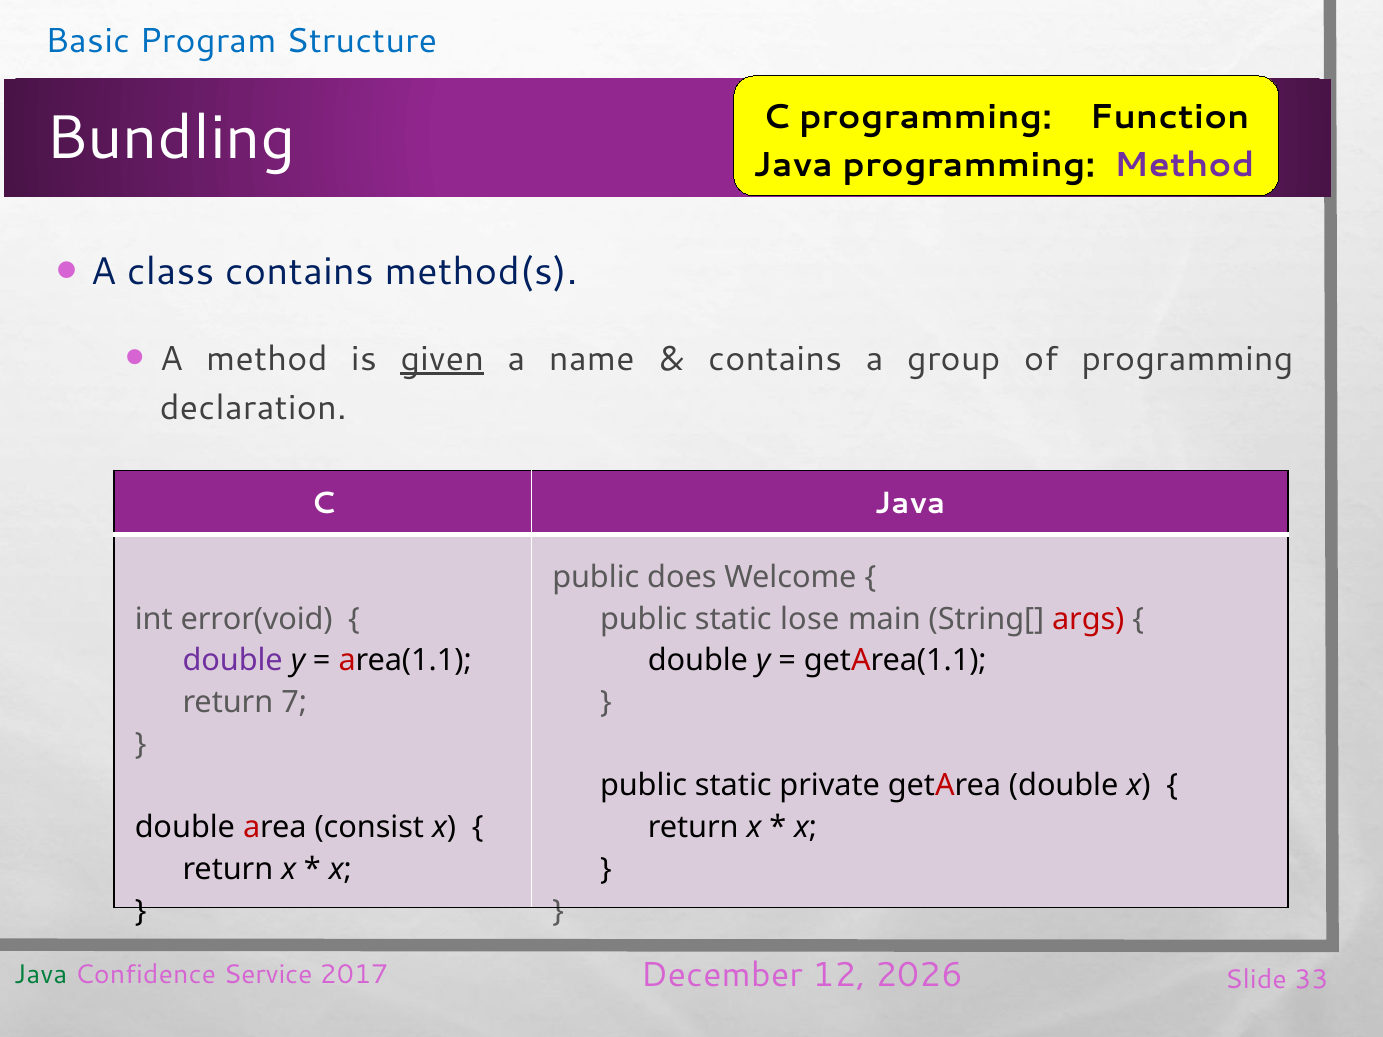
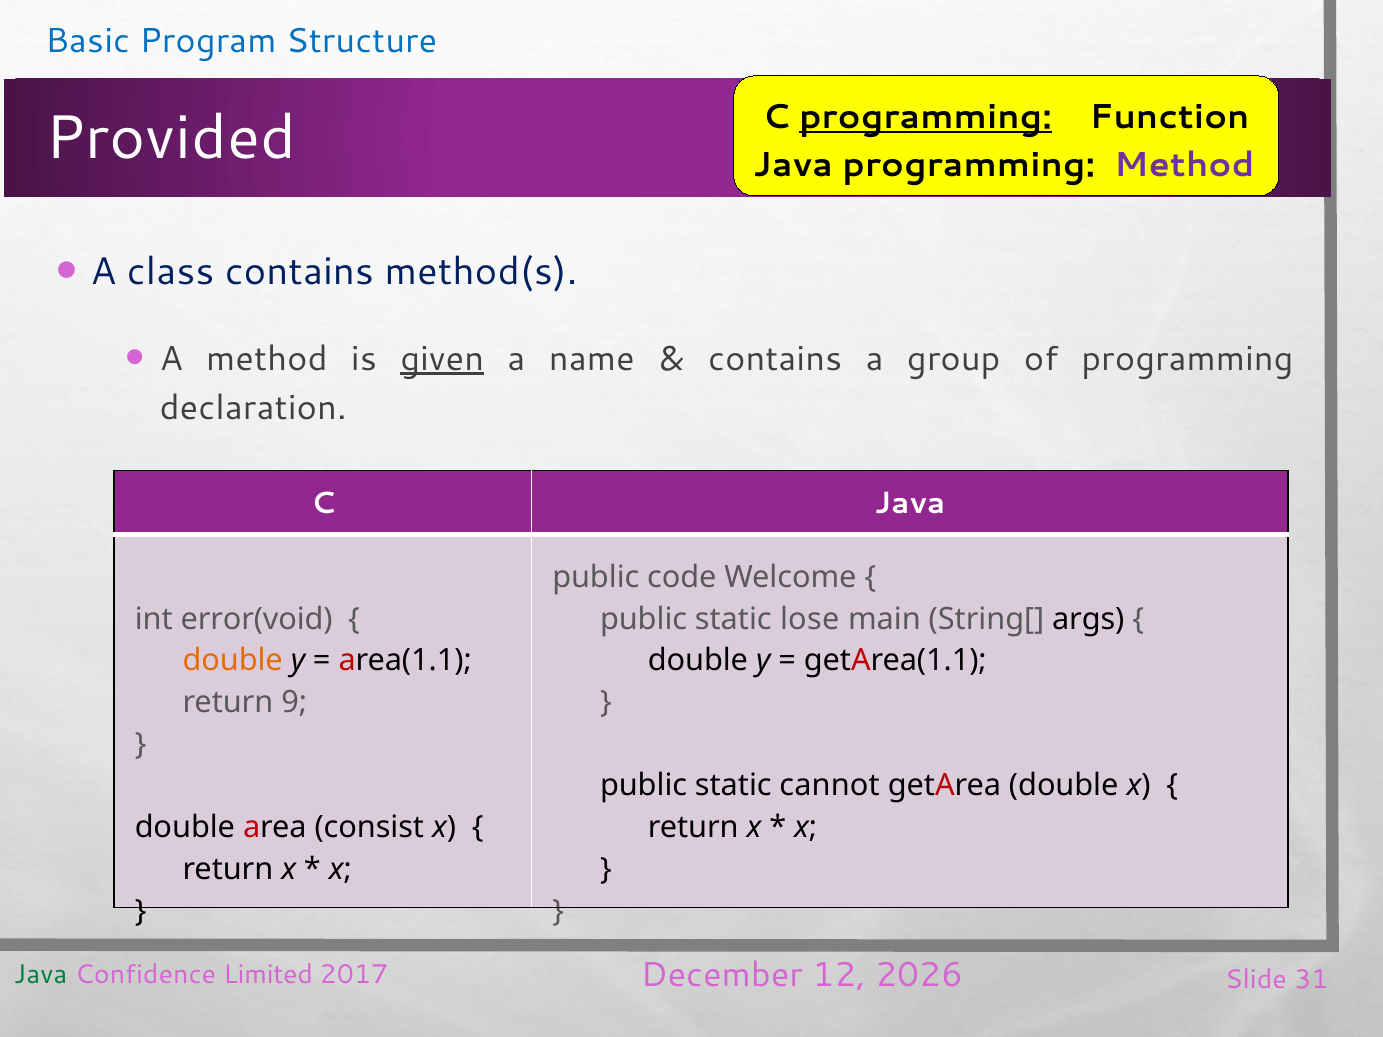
programming underline: none -> present (926, 117)
Bundling: Bundling -> Provided (171, 138)
does: does -> code (682, 577)
args colour: red -> black (1088, 619)
double colour: purple -> orange (233, 661)
7: 7 -> 9 (294, 703)
private: private -> cannot (830, 786)
Service: Service -> Limited (268, 975)
33: 33 -> 31 (1311, 980)
